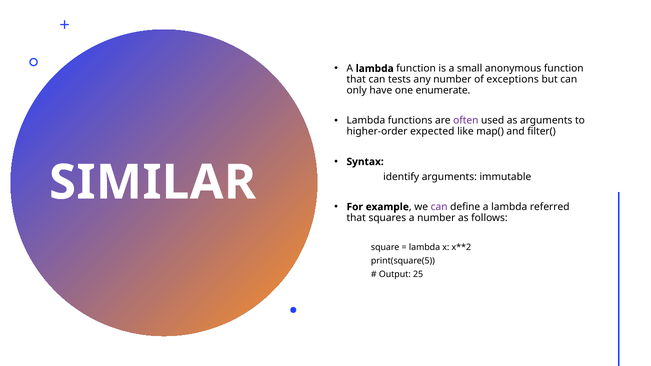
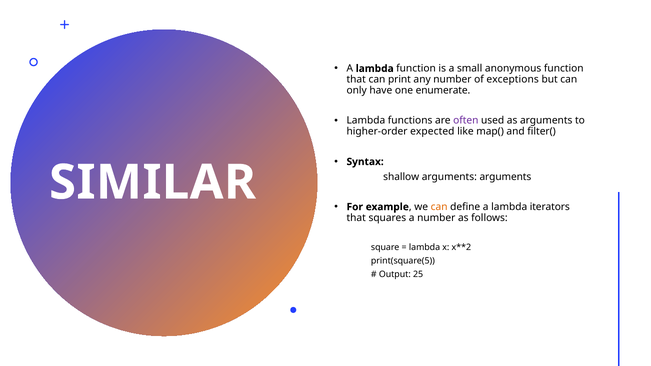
tests: tests -> print (399, 80)
identify: identify -> shallow (401, 177)
arguments immutable: immutable -> arguments (505, 177)
can colour: purple -> orange (439, 207)
referred: referred -> iterators (550, 207)
